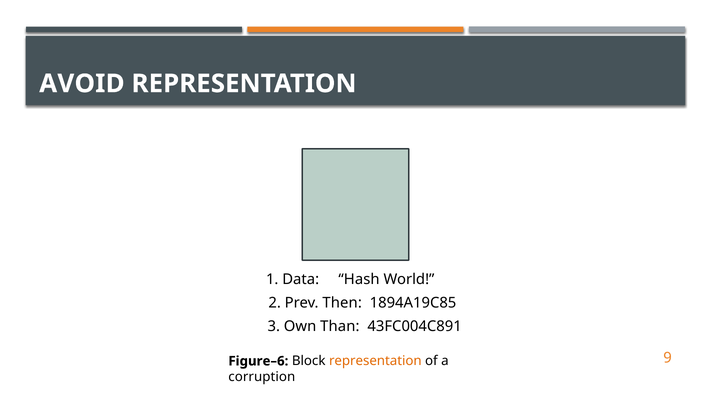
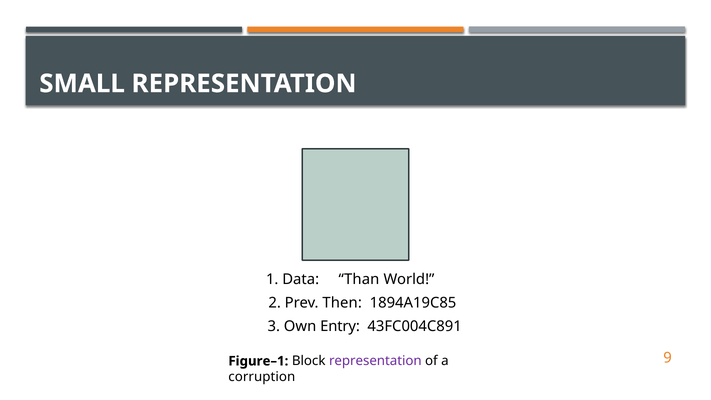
AVOID: AVOID -> SMALL (82, 84)
Hash: Hash -> Than (359, 279)
Than: Than -> Entry (340, 326)
Figure–6: Figure–6 -> Figure–1 (258, 361)
representation colour: orange -> purple (375, 361)
